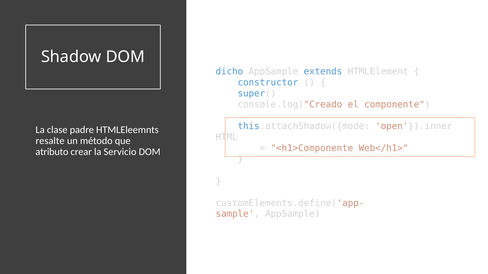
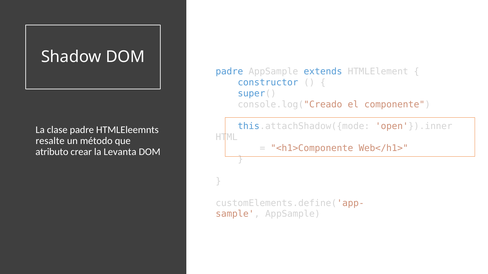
dicho: dicho -> padre (229, 72)
Servicio: Servicio -> Levanta (120, 152)
